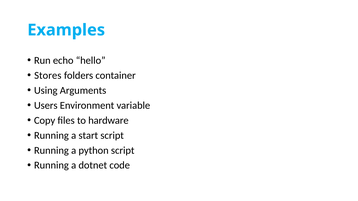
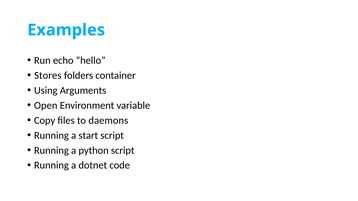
Users: Users -> Open (46, 106)
hardware: hardware -> daemons (108, 121)
